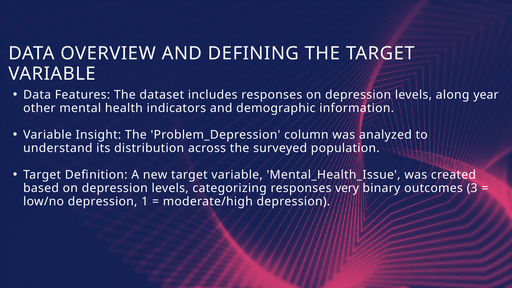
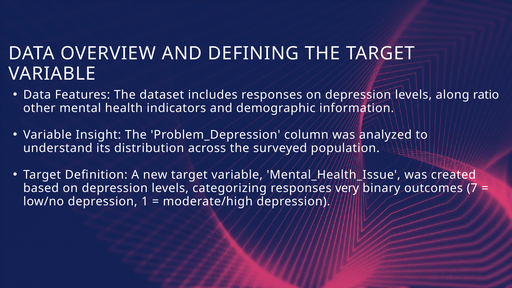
year: year -> ratio (486, 95)
3: 3 -> 7 (472, 188)
